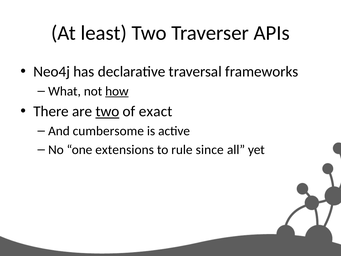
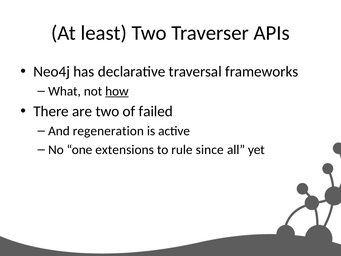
two underline: present -> none (107, 111)
exact: exact -> failed (156, 111)
cumbersome: cumbersome -> regeneration (108, 131)
